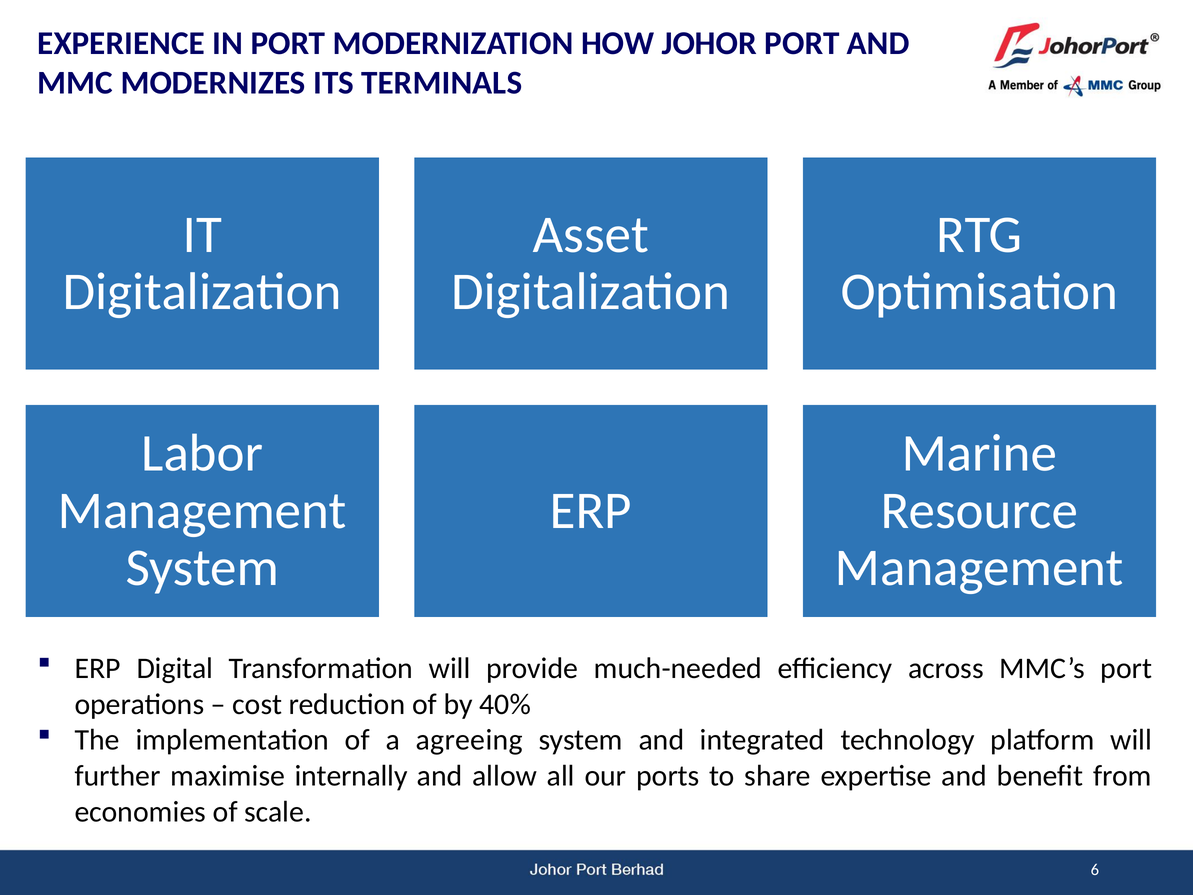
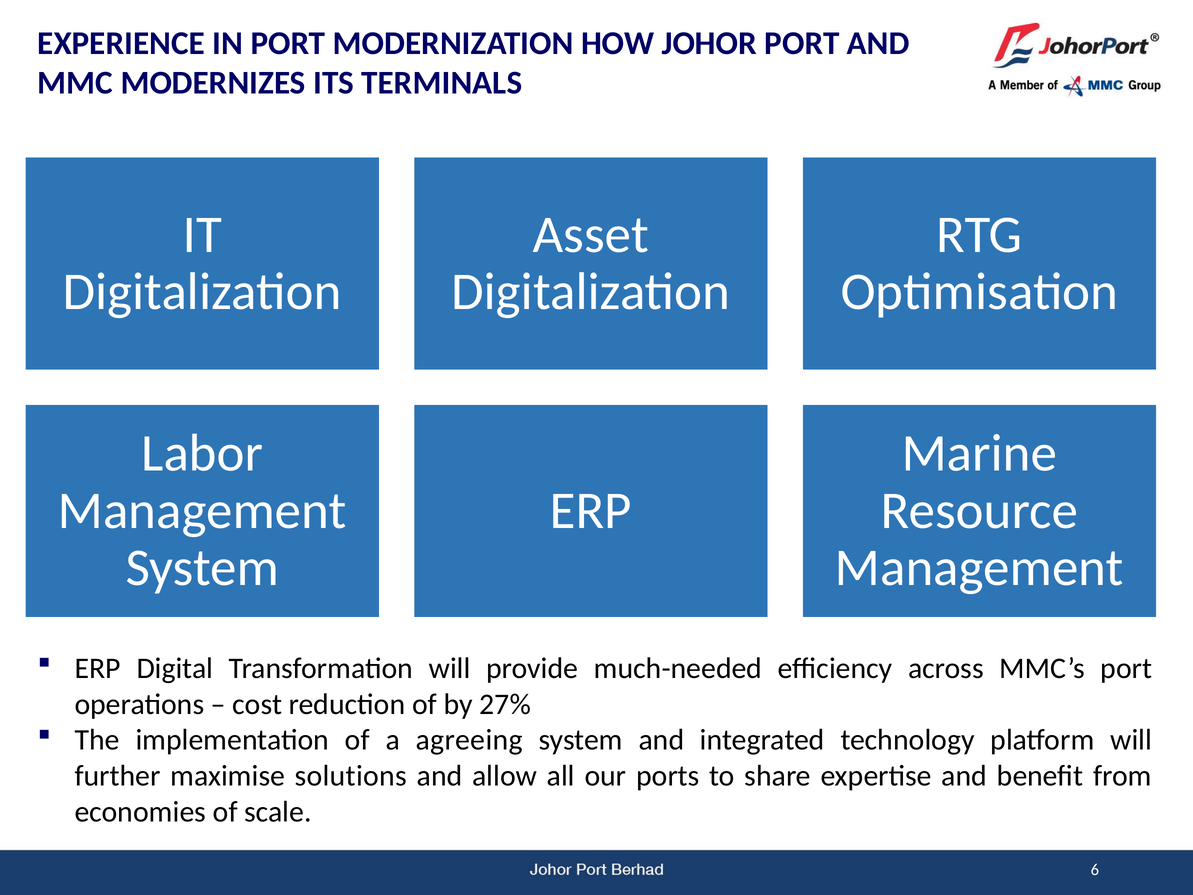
40%: 40% -> 27% (505, 704)
internally: internally -> solutions (351, 776)
